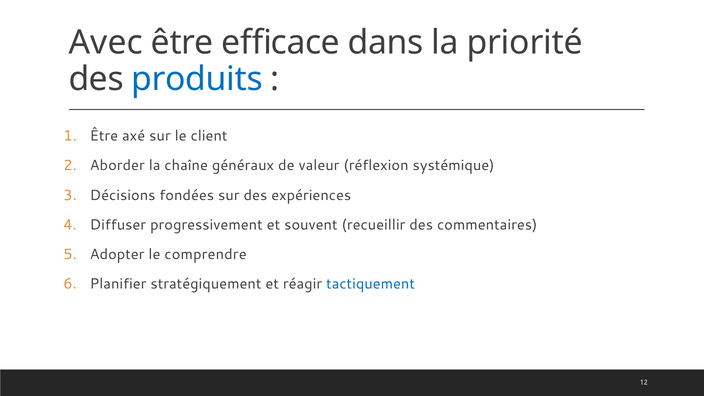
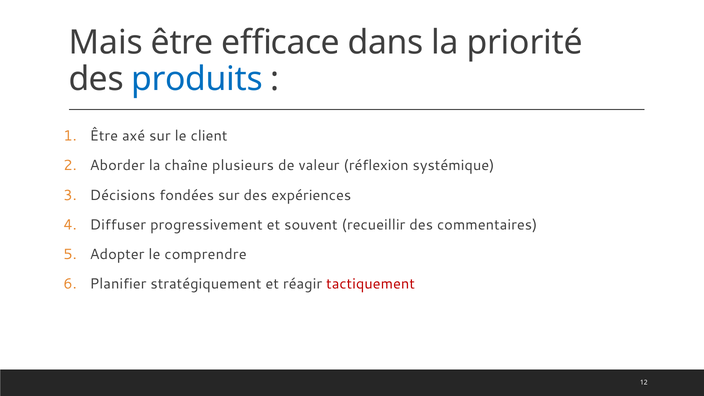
Avec: Avec -> Mais (106, 43)
généraux: généraux -> plusieurs (243, 166)
tactiquement colour: blue -> red (371, 284)
